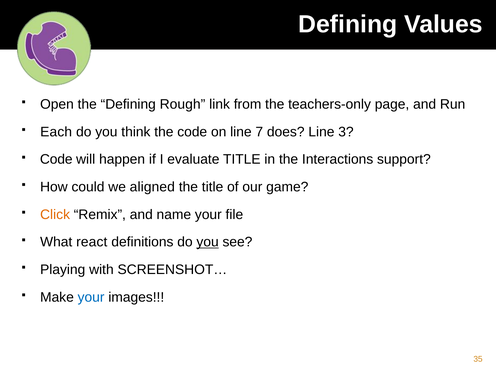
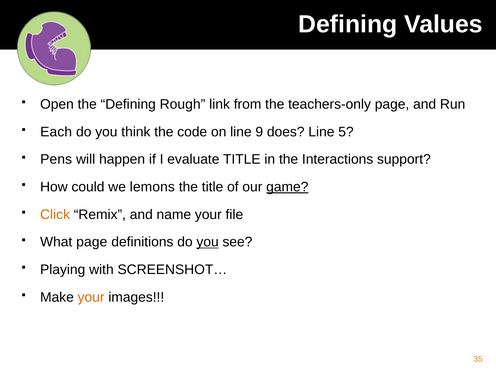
7: 7 -> 9 (259, 132)
3: 3 -> 5 (346, 132)
Code: Code -> Pens (56, 159)
aligned: aligned -> lemons (152, 187)
game underline: none -> present (287, 187)
What react: react -> page (92, 242)
your colour: blue -> orange (91, 297)
